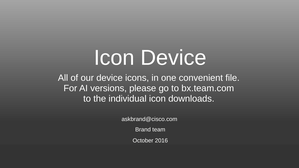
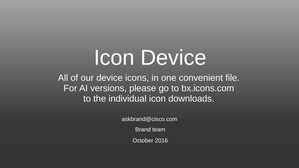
bx.team.com: bx.team.com -> bx.icons.com (208, 88)
